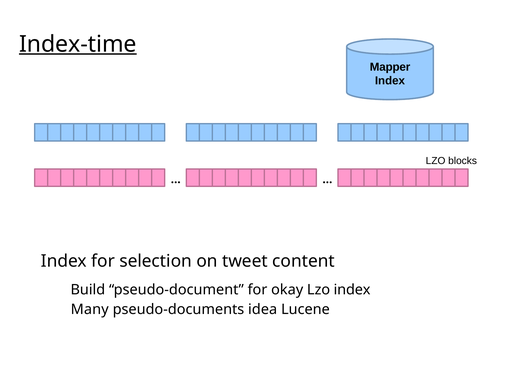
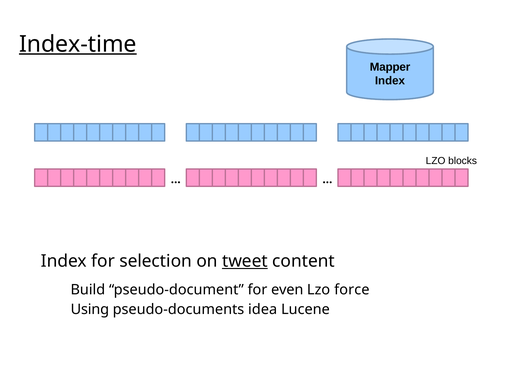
tweet underline: none -> present (245, 261)
okay: okay -> even (287, 290)
Lzo index: index -> force (352, 290)
Many: Many -> Using (90, 309)
